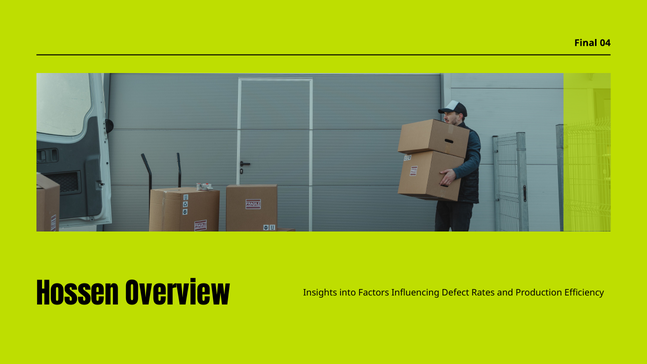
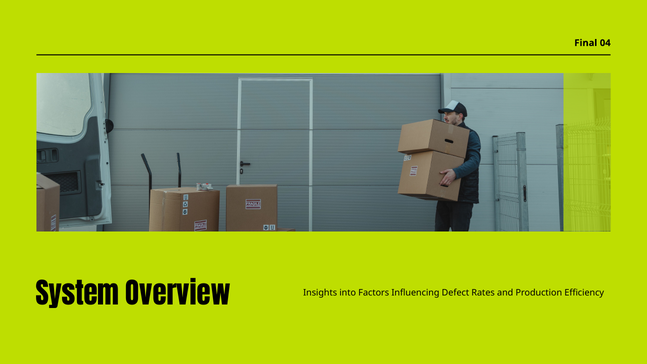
Hossen: Hossen -> System (78, 295)
